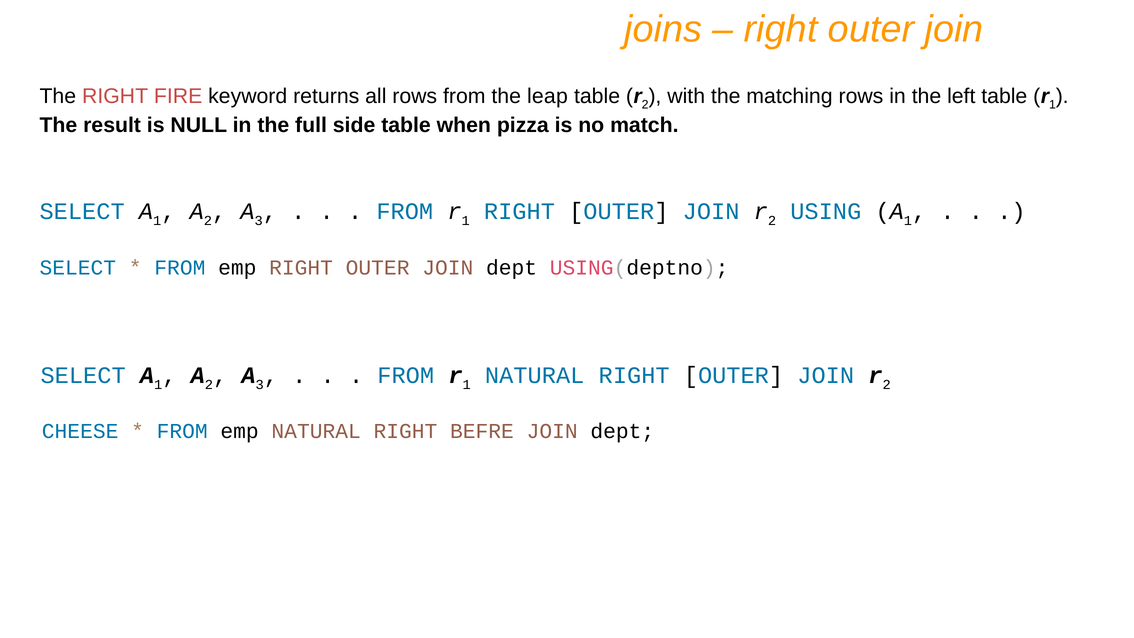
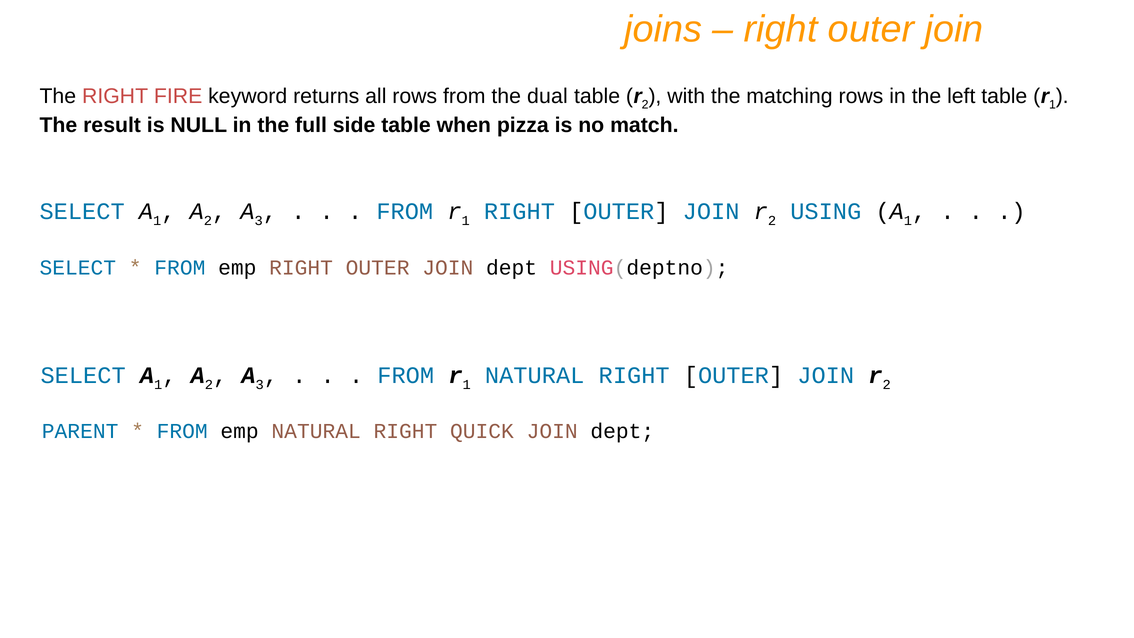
leap: leap -> dual (547, 96)
CHEESE: CHEESE -> PARENT (80, 431)
BEFRE: BEFRE -> QUICK (482, 431)
